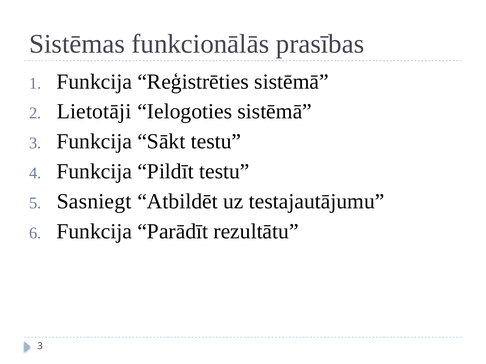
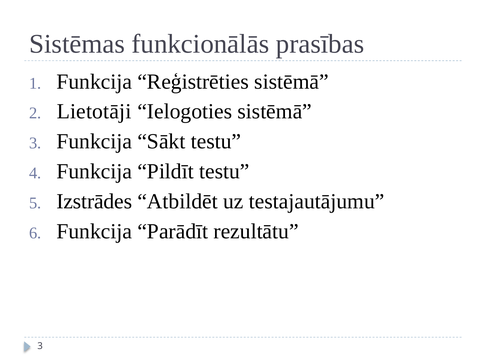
Sasniegt: Sasniegt -> Izstrādes (94, 202)
